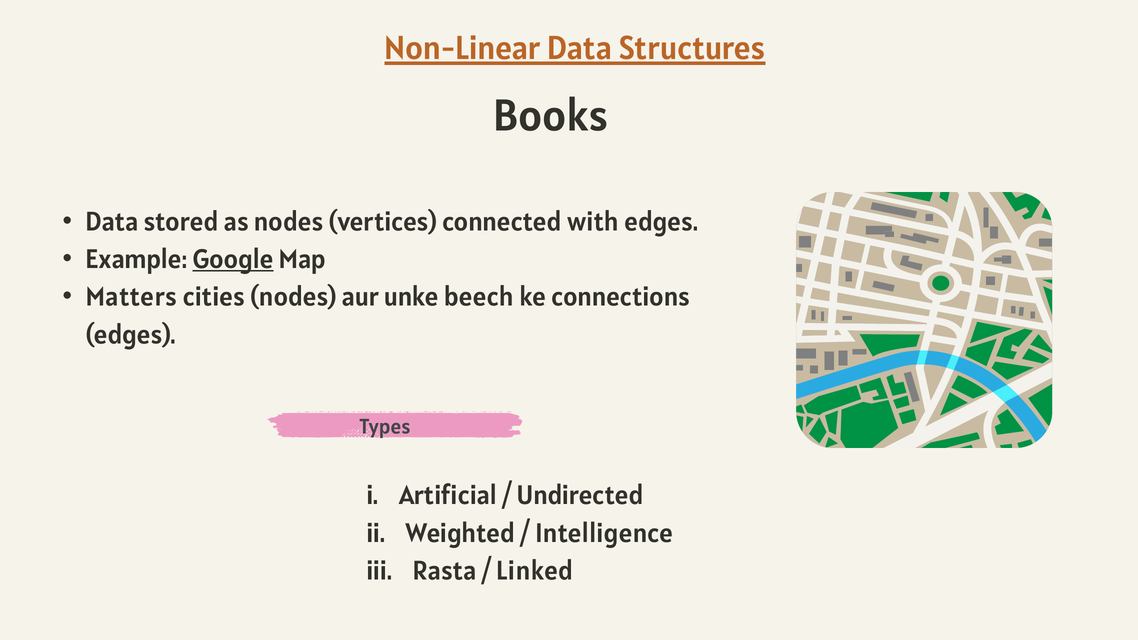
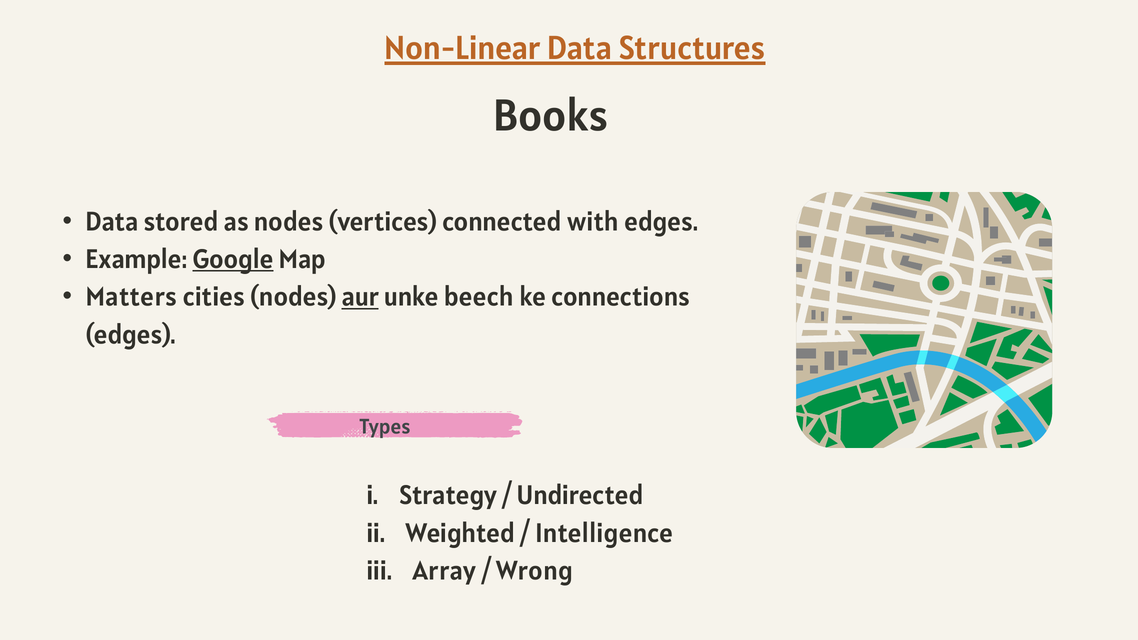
aur underline: none -> present (360, 297)
Artificial: Artificial -> Strategy (448, 496)
Rasta: Rasta -> Array (444, 571)
Linked: Linked -> Wrong (535, 571)
